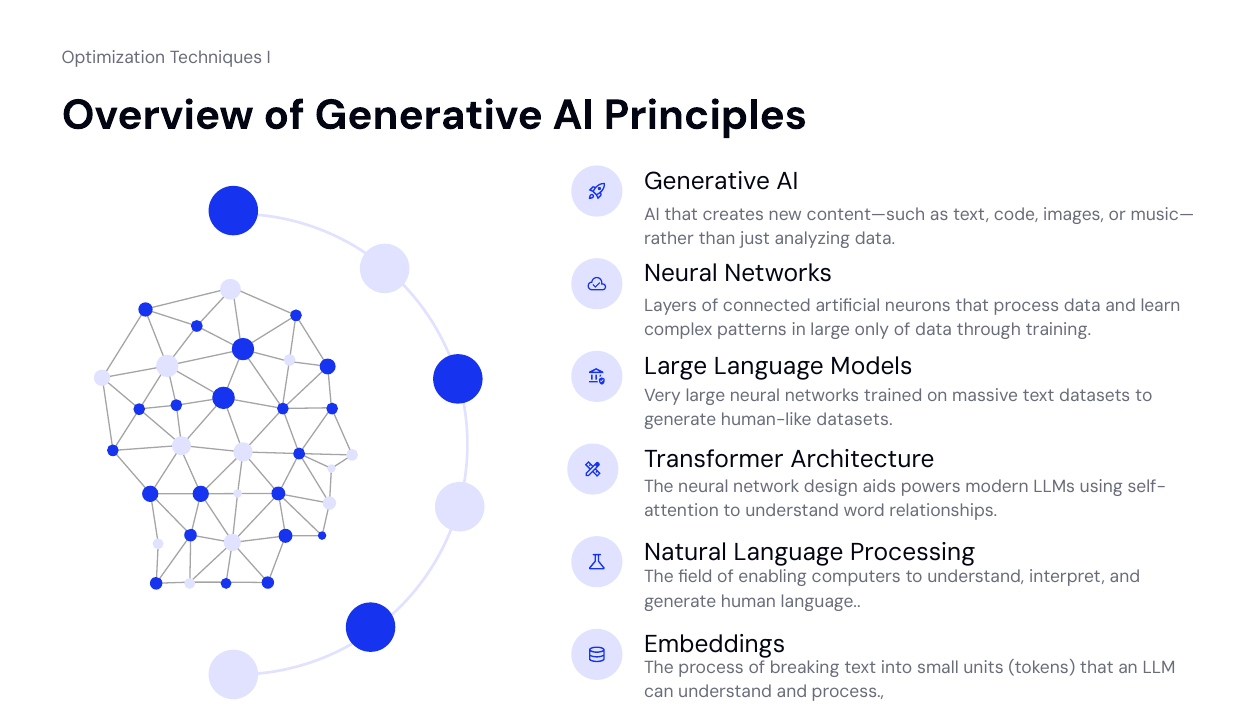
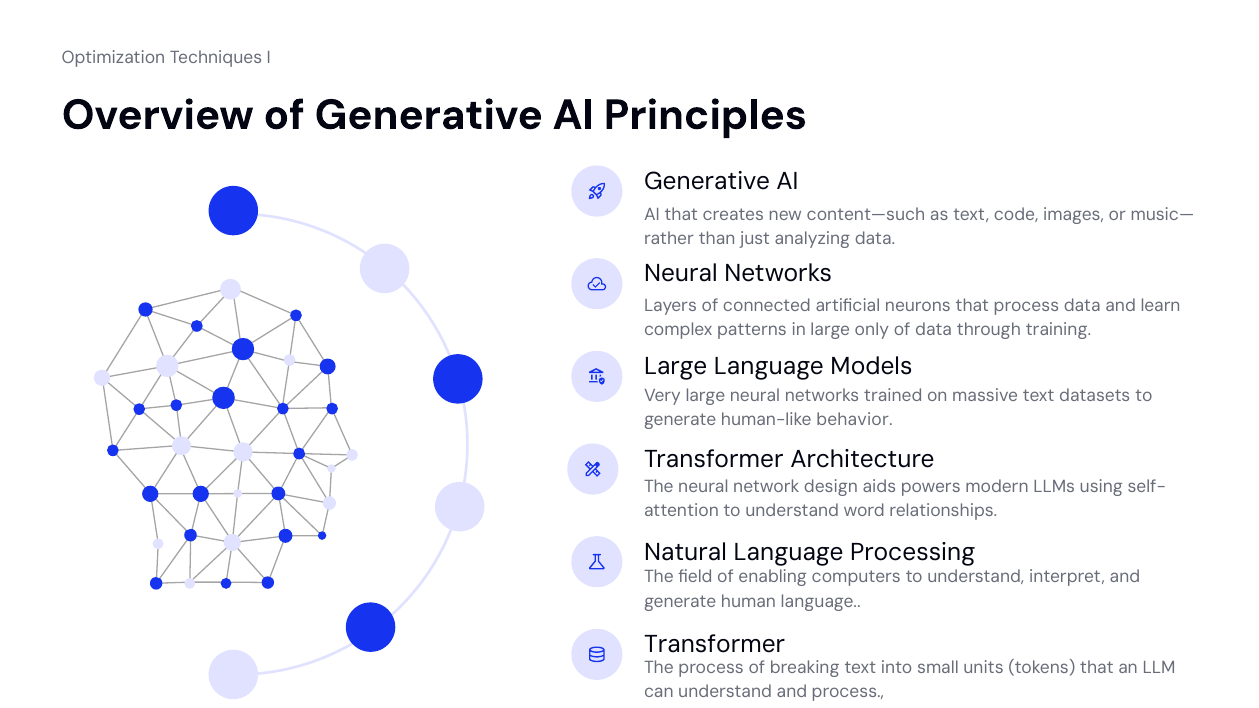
human-like datasets: datasets -> behavior (854, 420)
Embeddings: Embeddings -> Transformer (715, 645)
